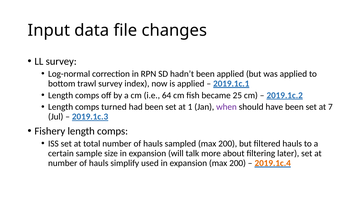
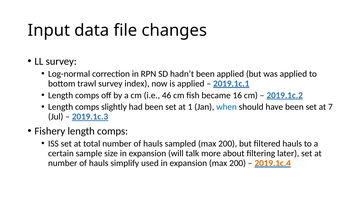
64: 64 -> 46 (167, 95)
25: 25 -> 16 (237, 95)
turned: turned -> slightly (114, 107)
when colour: purple -> blue (226, 107)
